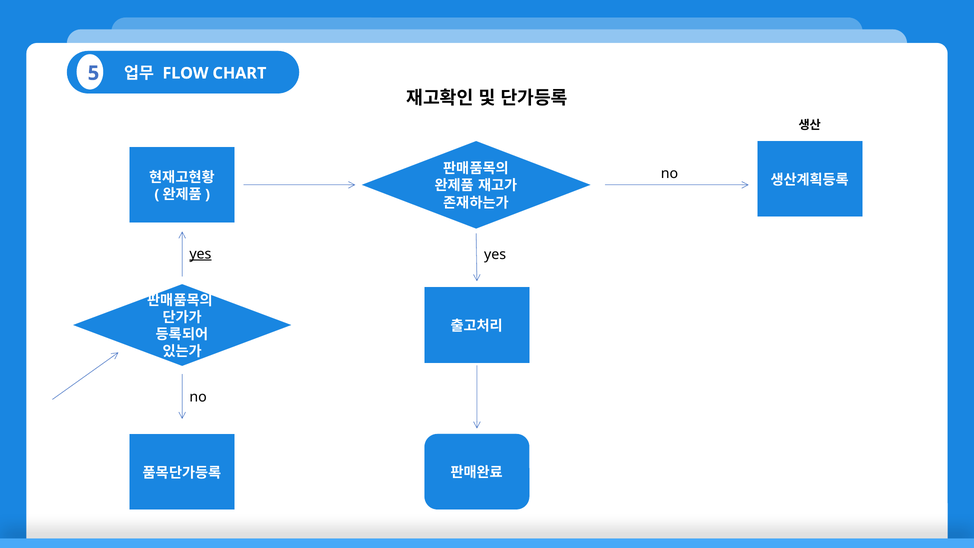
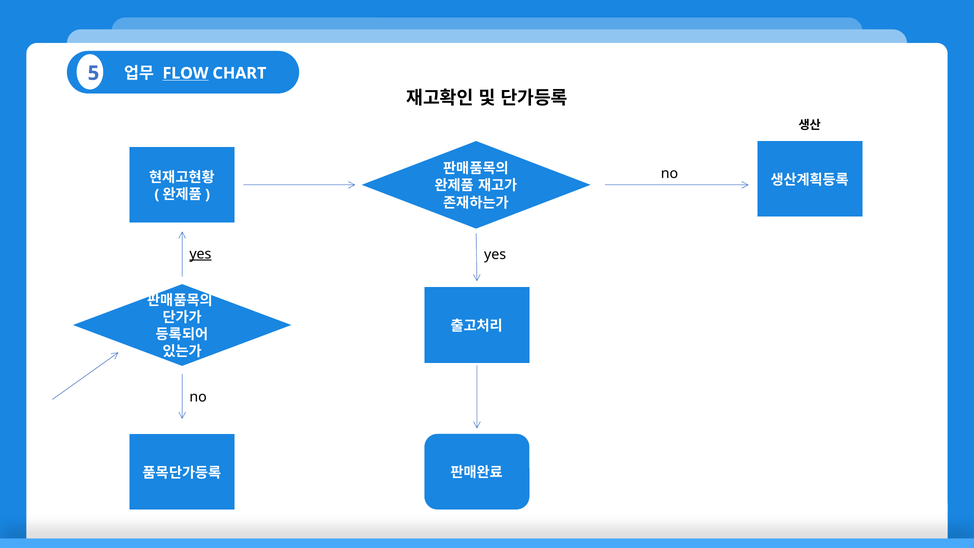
FLOW underline: none -> present (185, 73)
